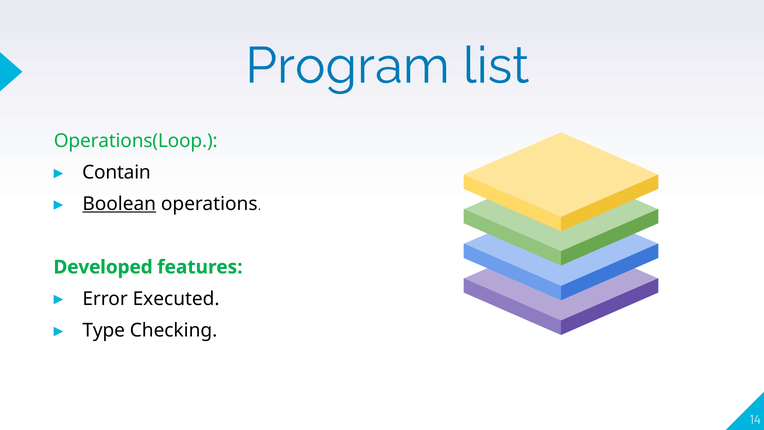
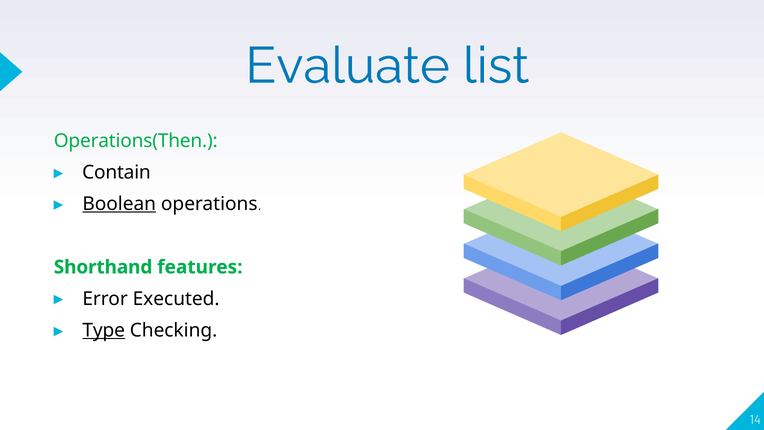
Program: Program -> Evaluate (348, 66)
Operations(Loop: Operations(Loop -> Operations(Then (136, 141)
Developed: Developed -> Shorthand (103, 267)
Type underline: none -> present (104, 330)
